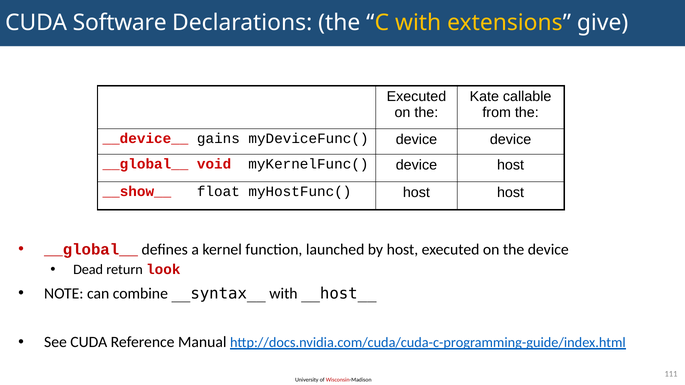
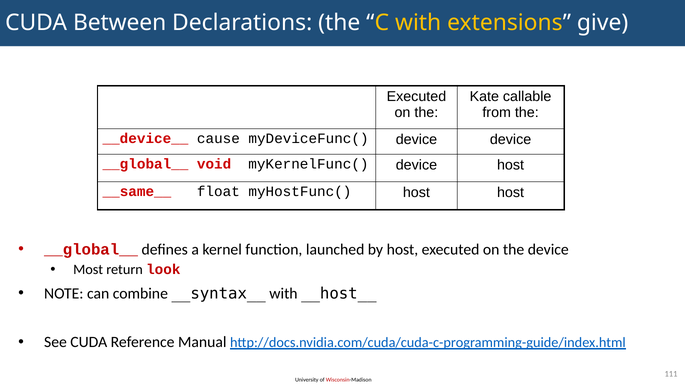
Software: Software -> Between (120, 23)
gains: gains -> cause (218, 139)
__show__: __show__ -> __same__ (137, 192)
Dead: Dead -> Most (88, 270)
